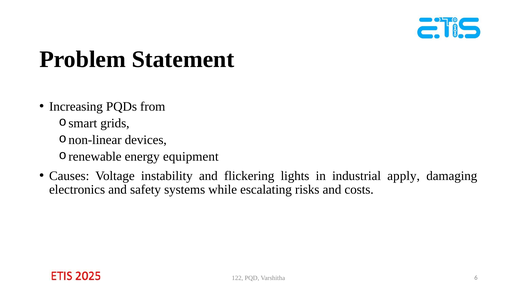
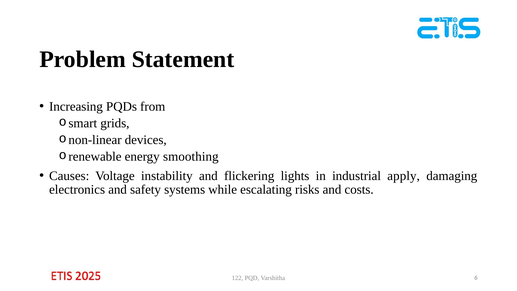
equipment: equipment -> smoothing (191, 156)
